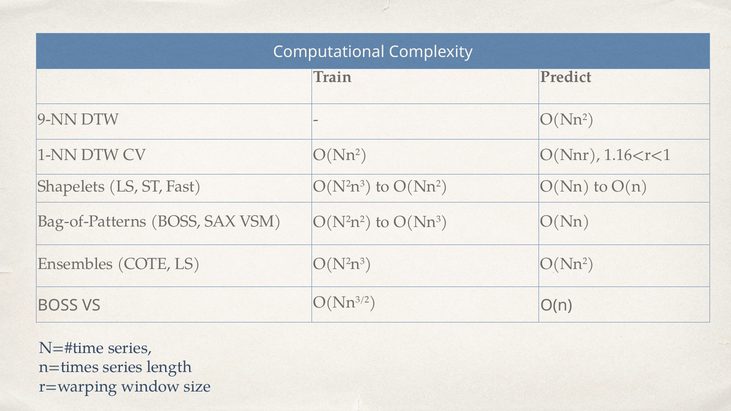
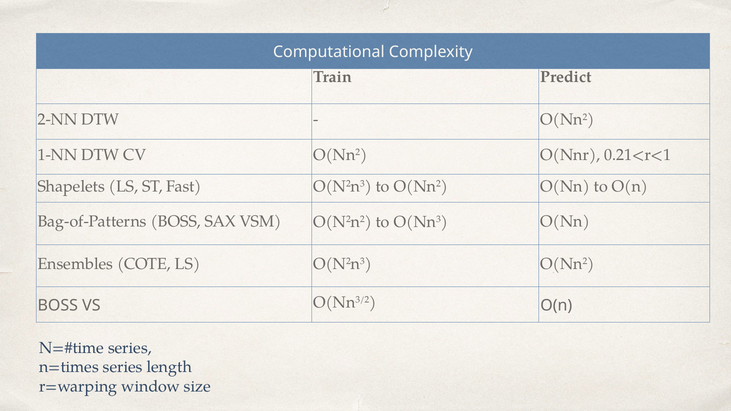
9-NN: 9-NN -> 2-NN (58, 120)
1.16<r<1: 1.16<r<1 -> 0.21<r<1 (638, 155)
